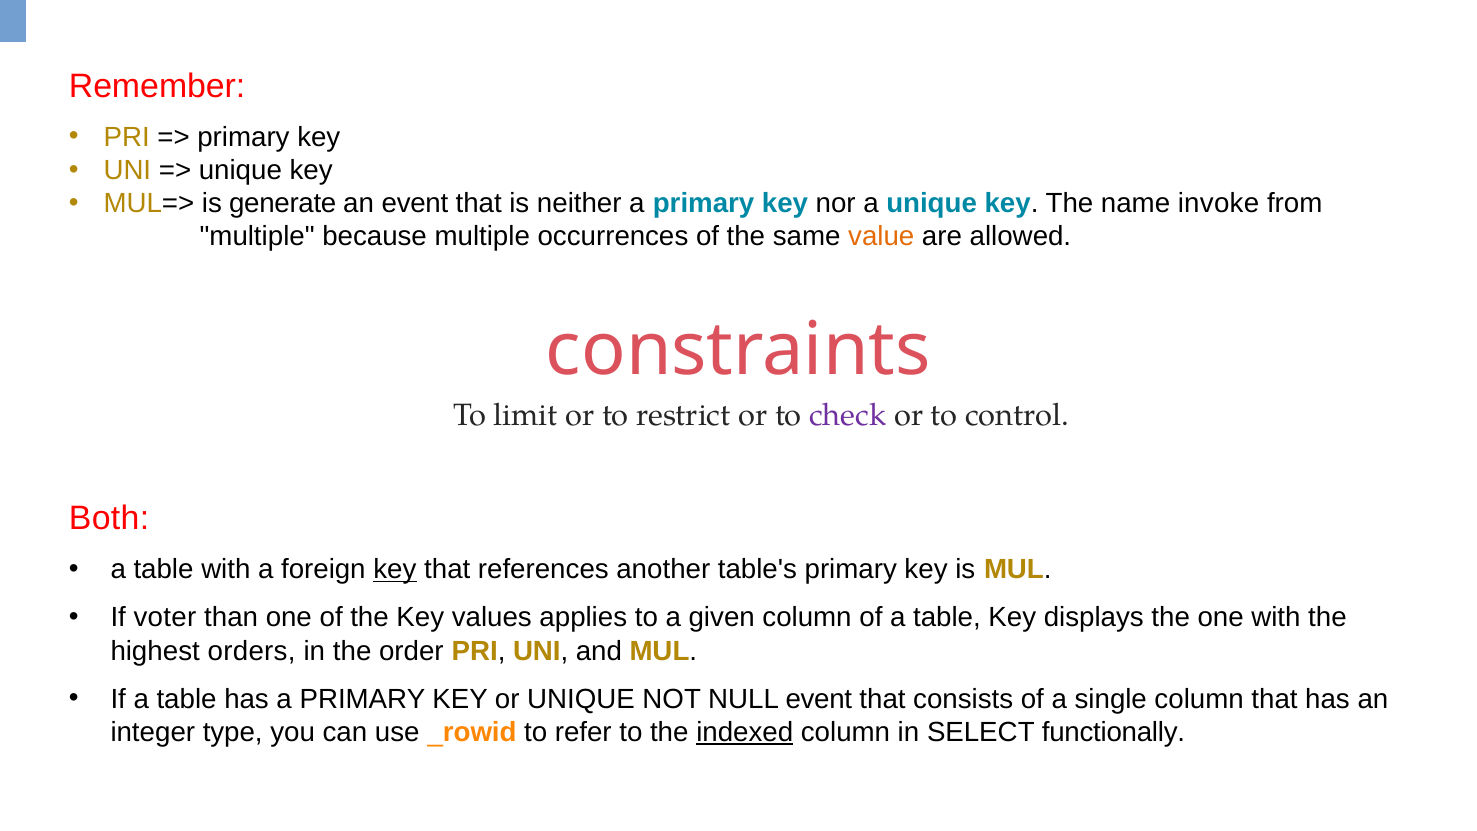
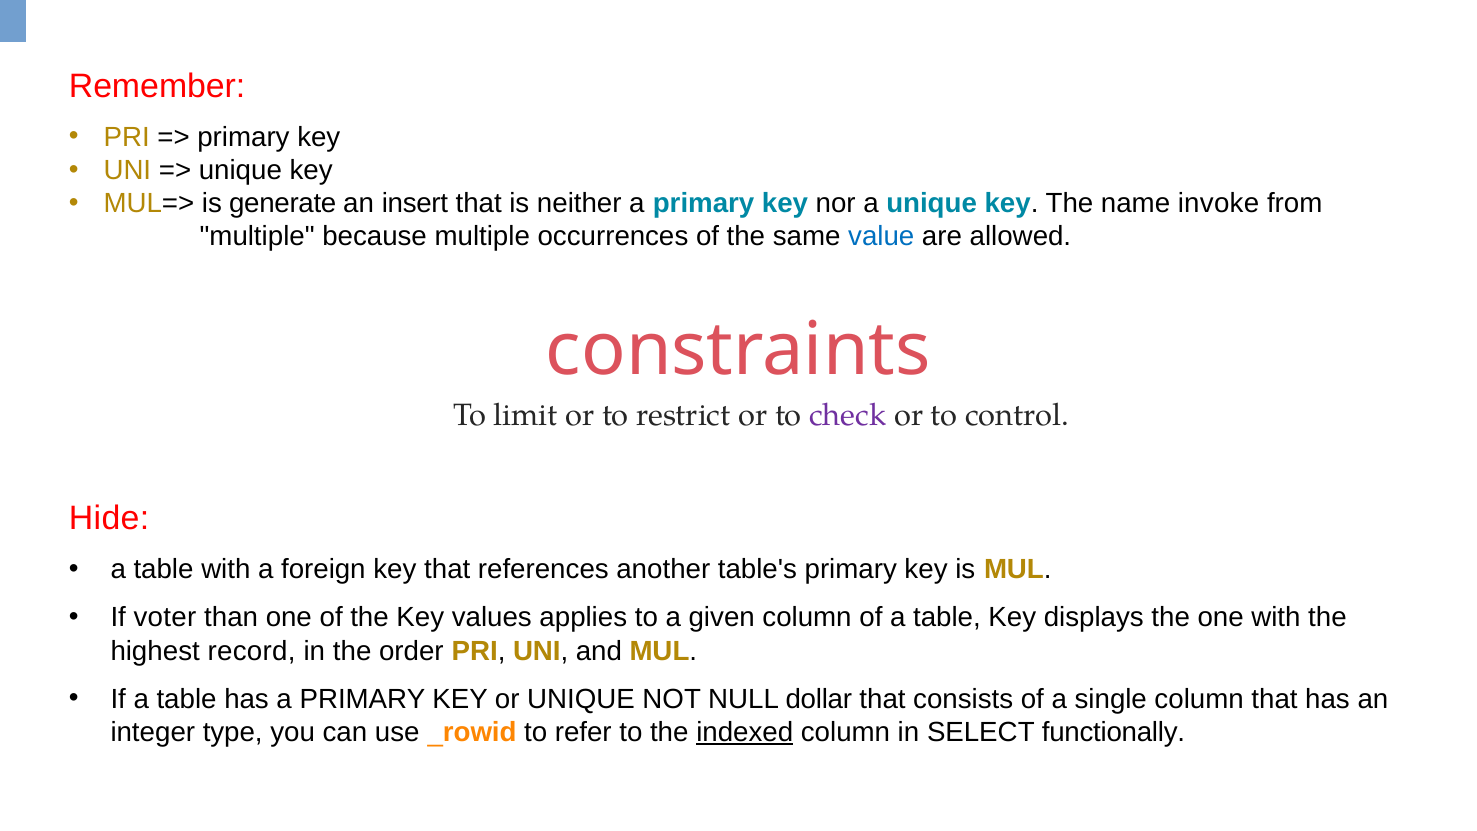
an event: event -> insert (415, 204)
value colour: orange -> blue (881, 237)
Both: Both -> Hide (109, 518)
key underline: present -> none (395, 570)
orders: orders -> record (252, 651)
NULL event: event -> dollar (819, 699)
